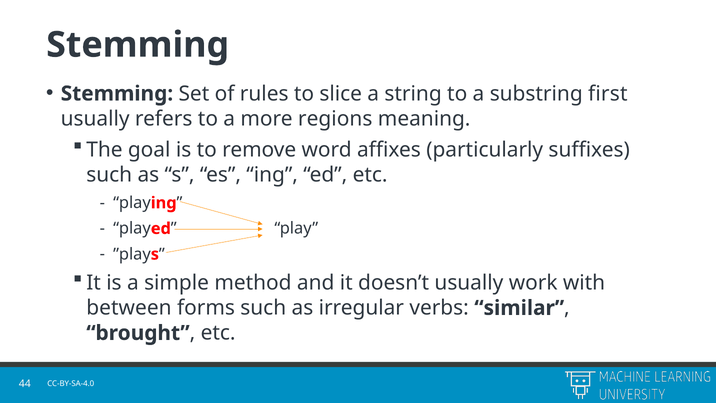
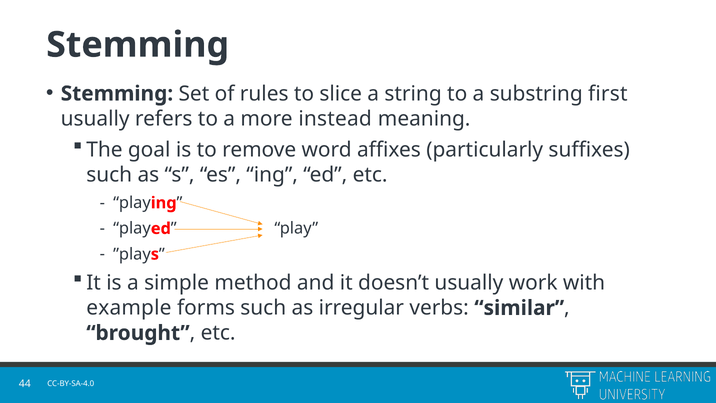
regions: regions -> instead (335, 119)
between: between -> example (129, 308)
